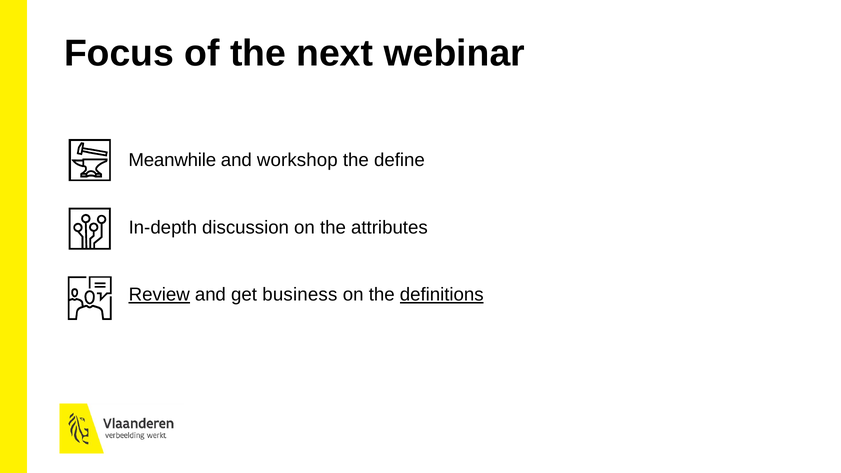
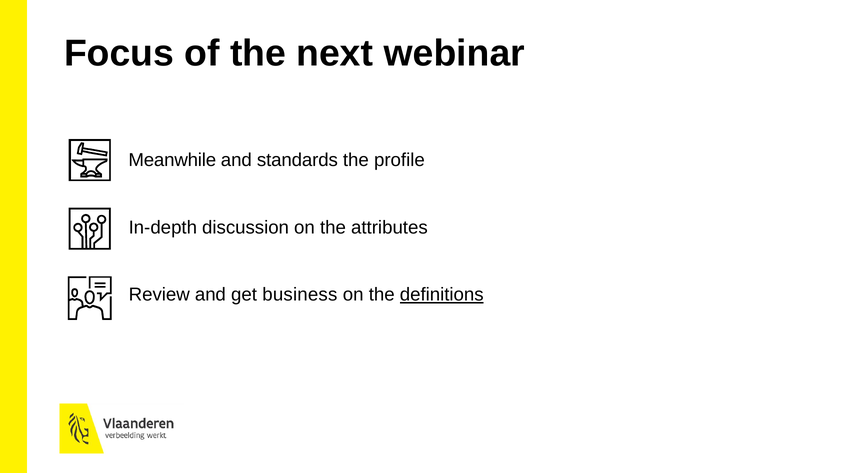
workshop: workshop -> standards (297, 160)
define: define -> profile (399, 160)
Review underline: present -> none (159, 295)
